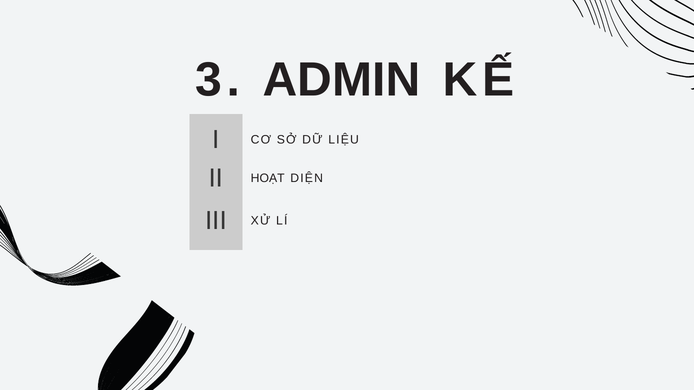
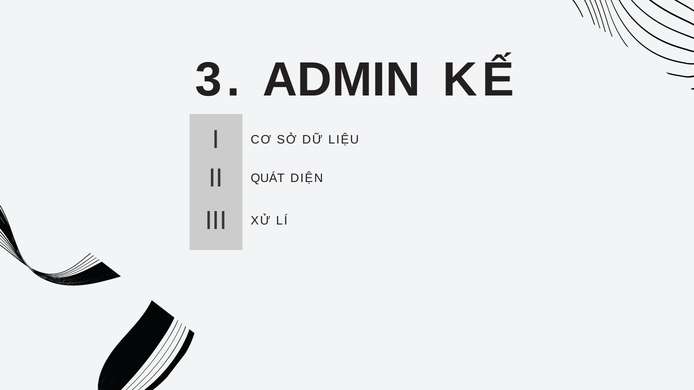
HOẠT: HOẠT -> QUÁT (268, 178)
